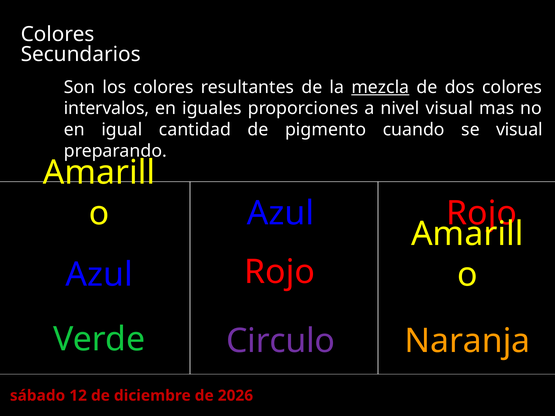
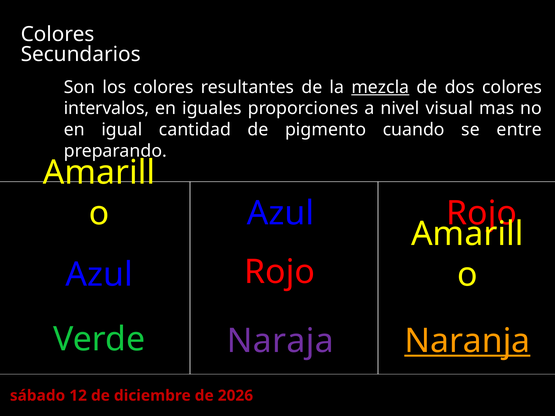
se visual: visual -> entre (519, 130)
Naranja underline: none -> present (467, 341)
Circulo: Circulo -> Naraja (280, 341)
